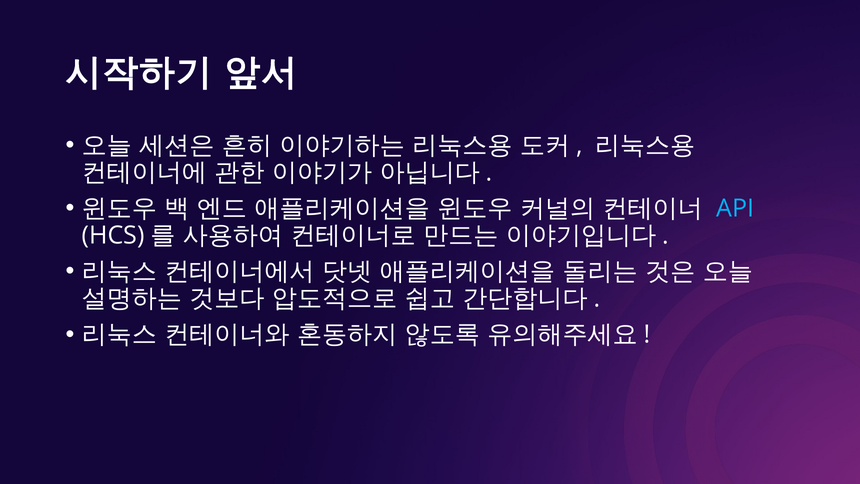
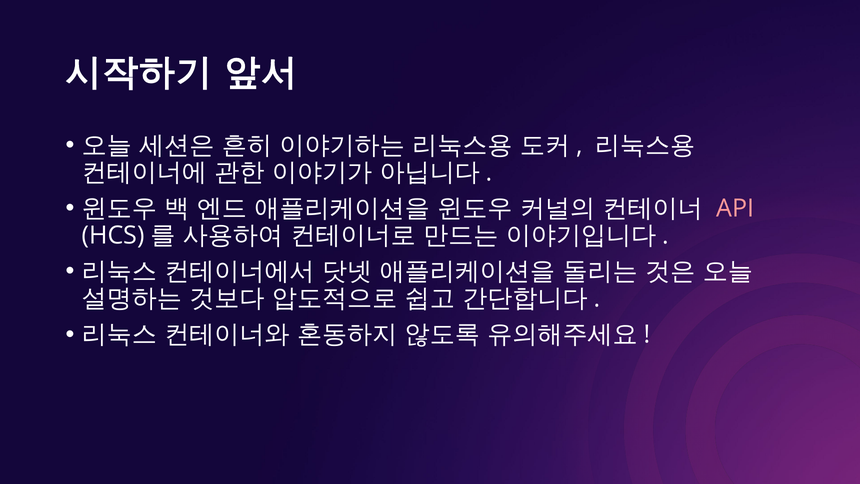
API colour: light blue -> pink (735, 208)
